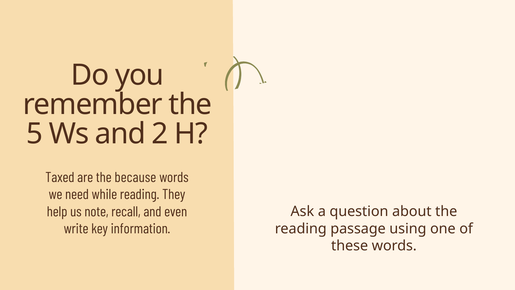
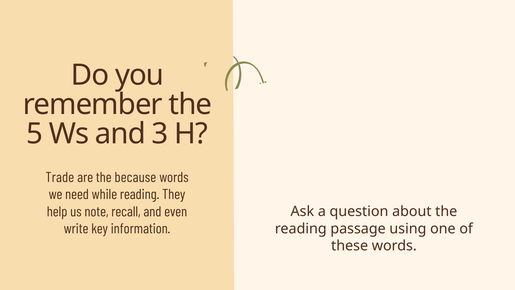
2: 2 -> 3 (160, 134)
Taxed: Taxed -> Trade (60, 177)
